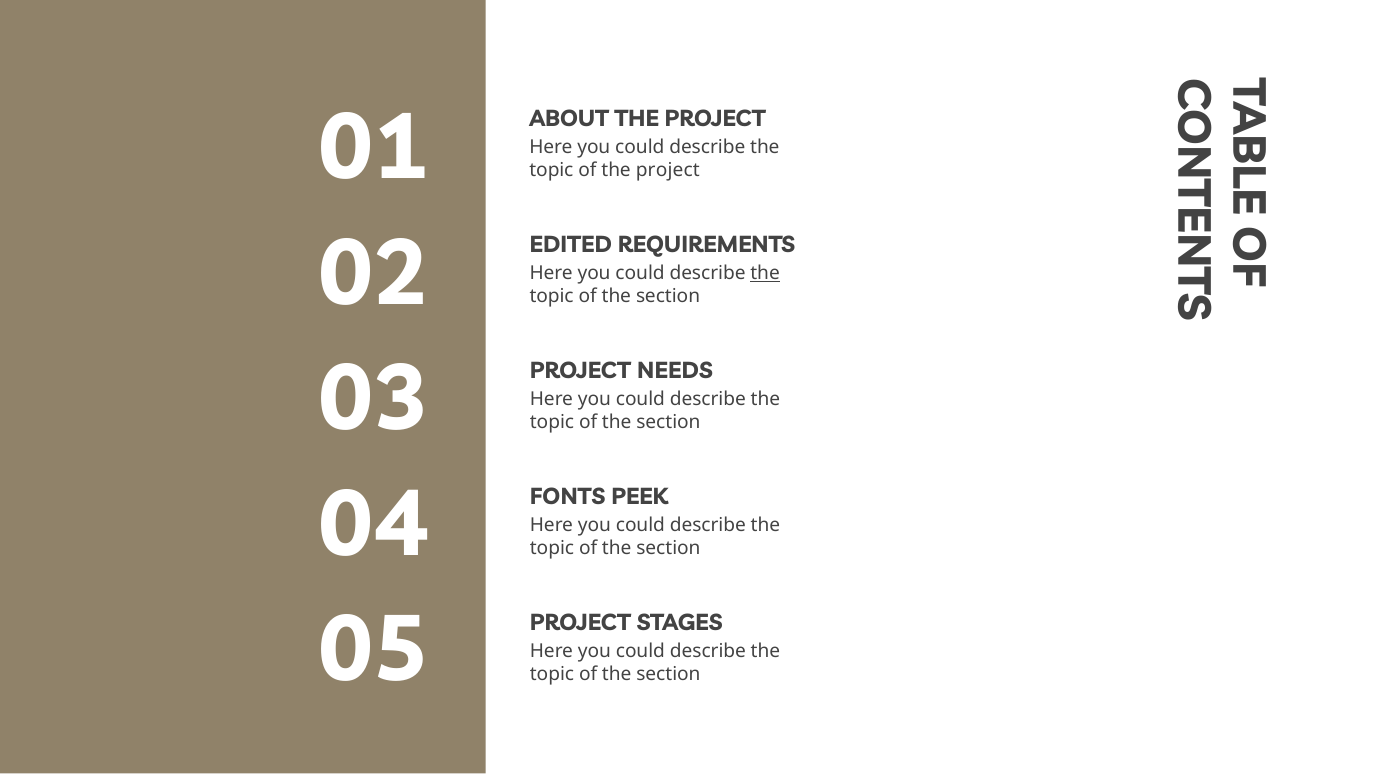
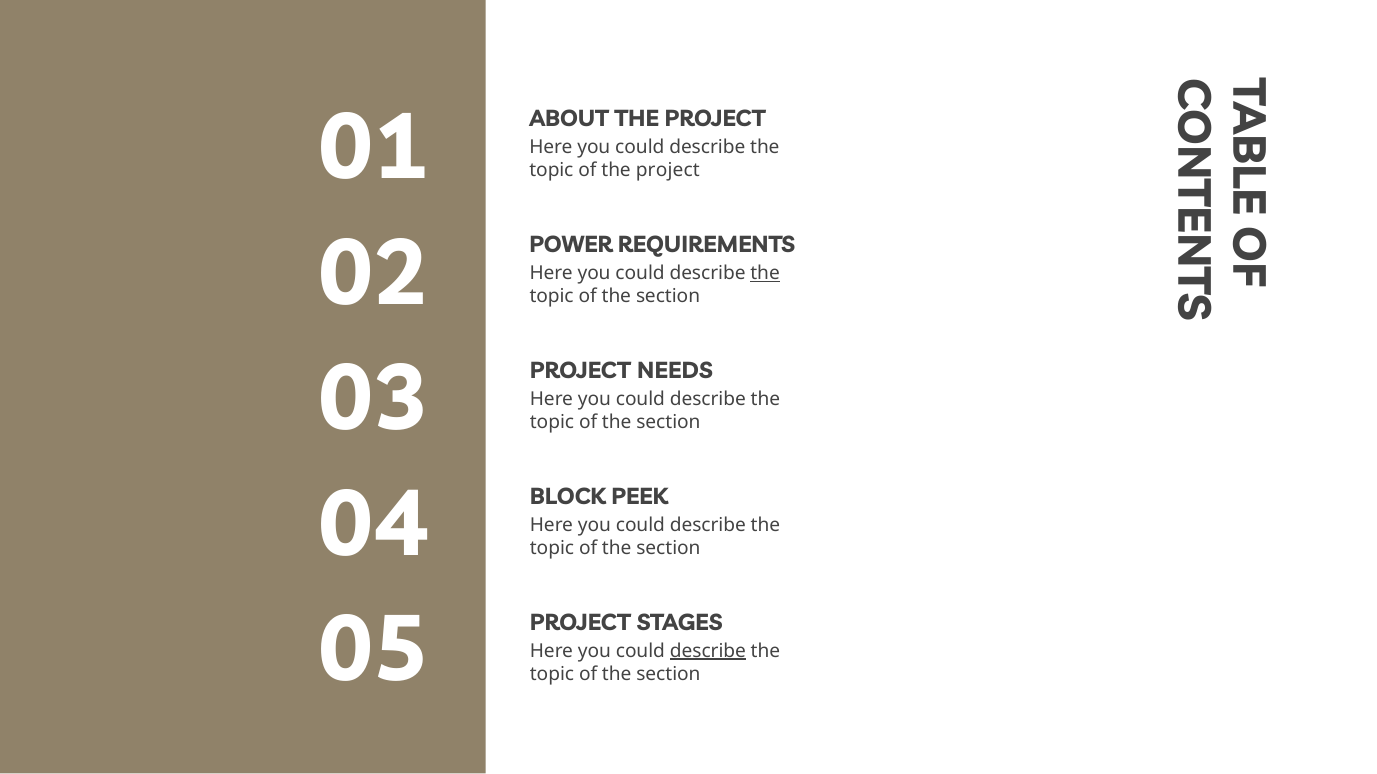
EDITED: EDITED -> POWER (571, 245)
FONTS: FONTS -> BLOCK (568, 497)
describe underline: none -> present (708, 651)
